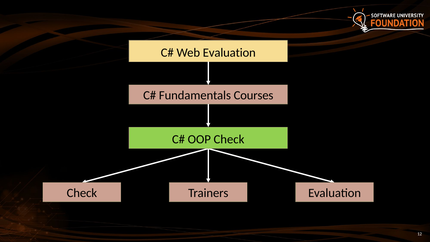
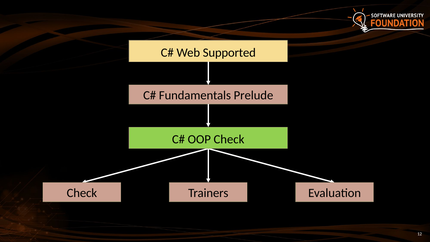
Web Evaluation: Evaluation -> Supported (229, 53)
Courses: Courses -> Prelude (253, 95)
